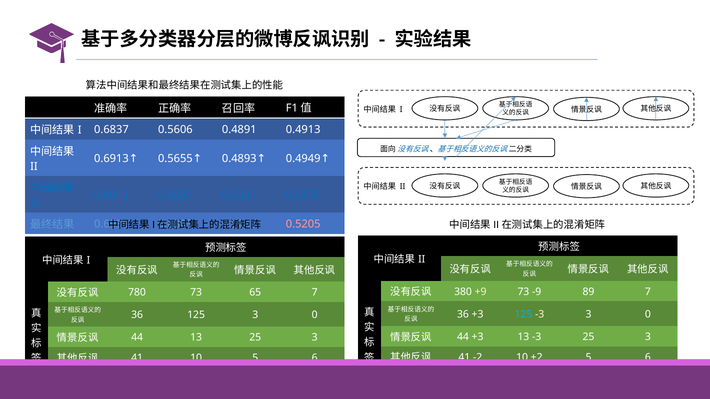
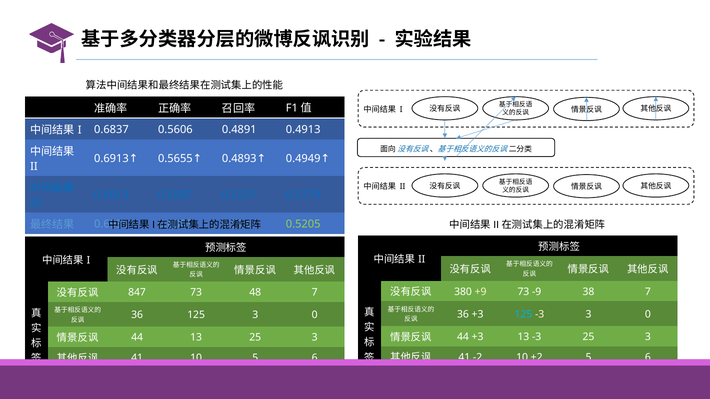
0.5205 colour: pink -> light green (303, 224)
89: 89 -> 38 (588, 292)
780: 780 -> 847 (137, 293)
65: 65 -> 48 (255, 293)
